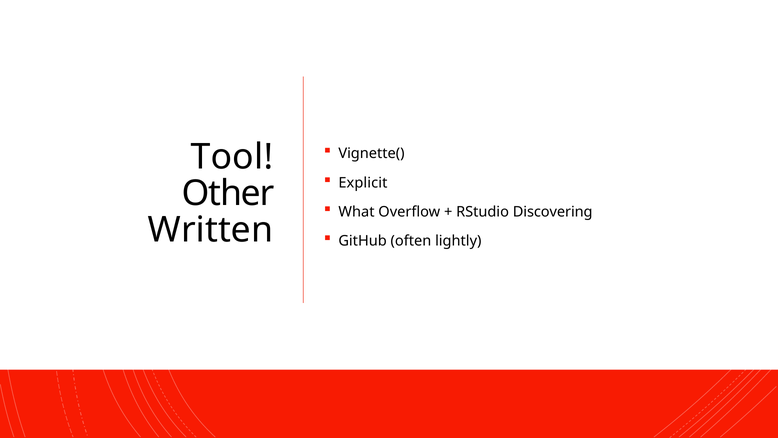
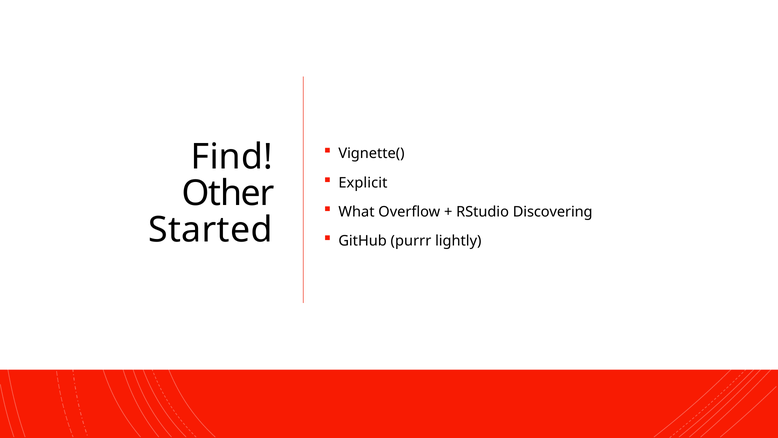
Tool: Tool -> Find (232, 157)
Written: Written -> Started (210, 230)
often: often -> purrr (411, 241)
